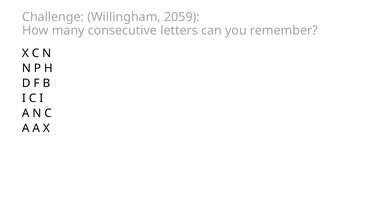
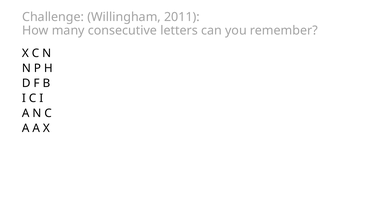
2059: 2059 -> 2011 (182, 17)
